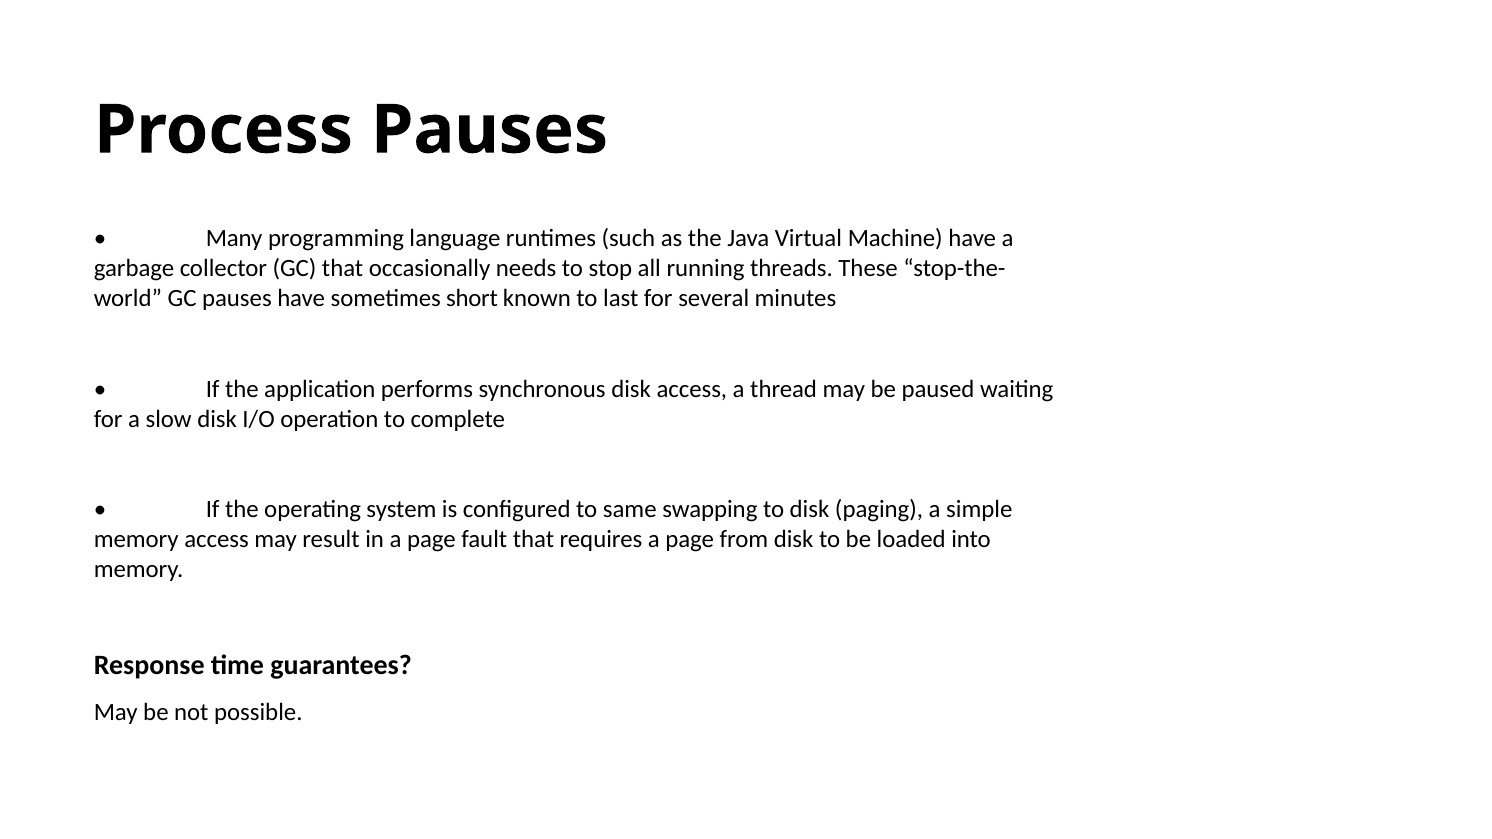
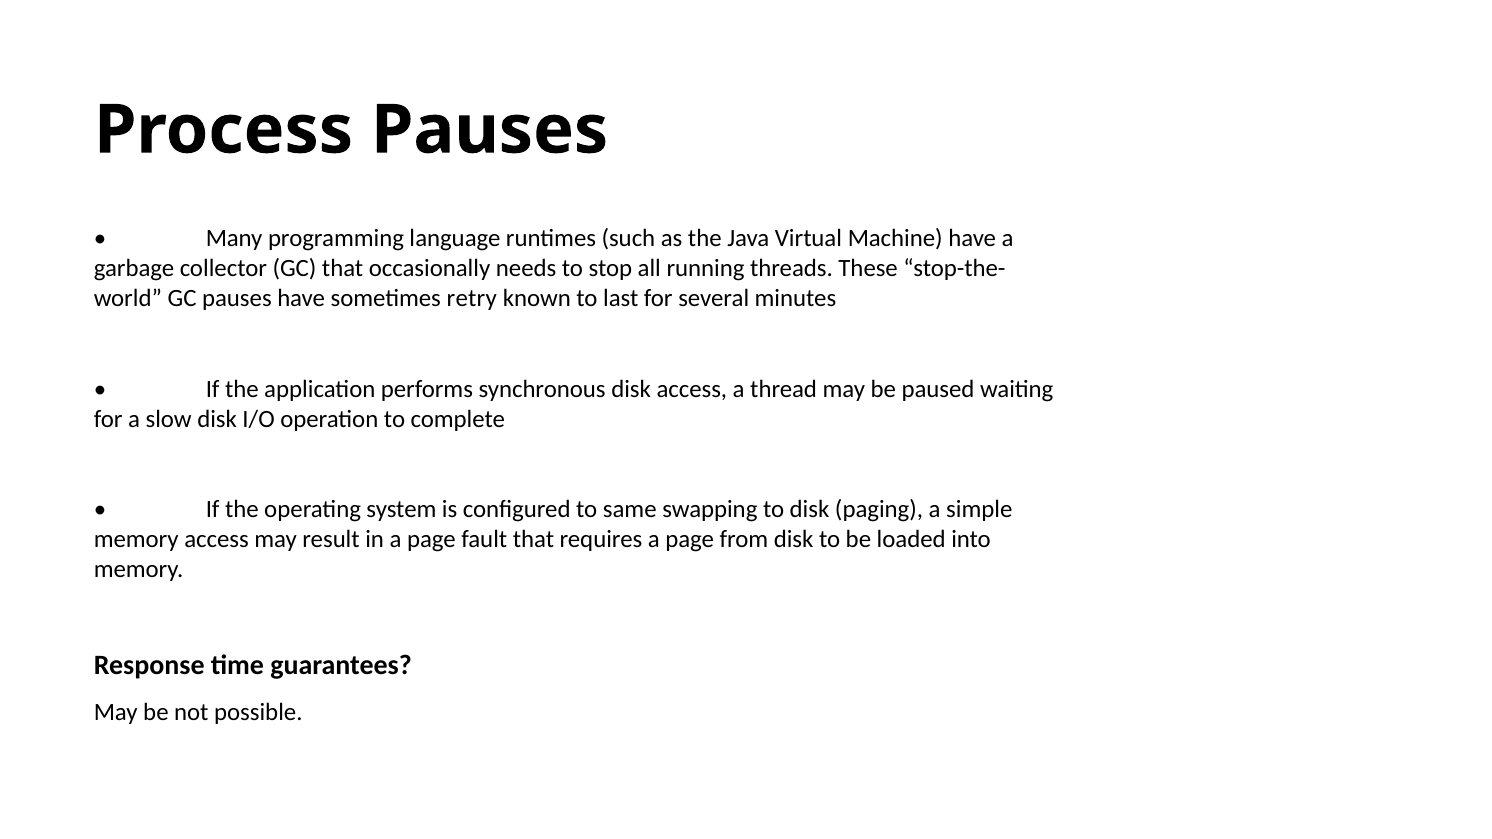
short: short -> retry (472, 298)
